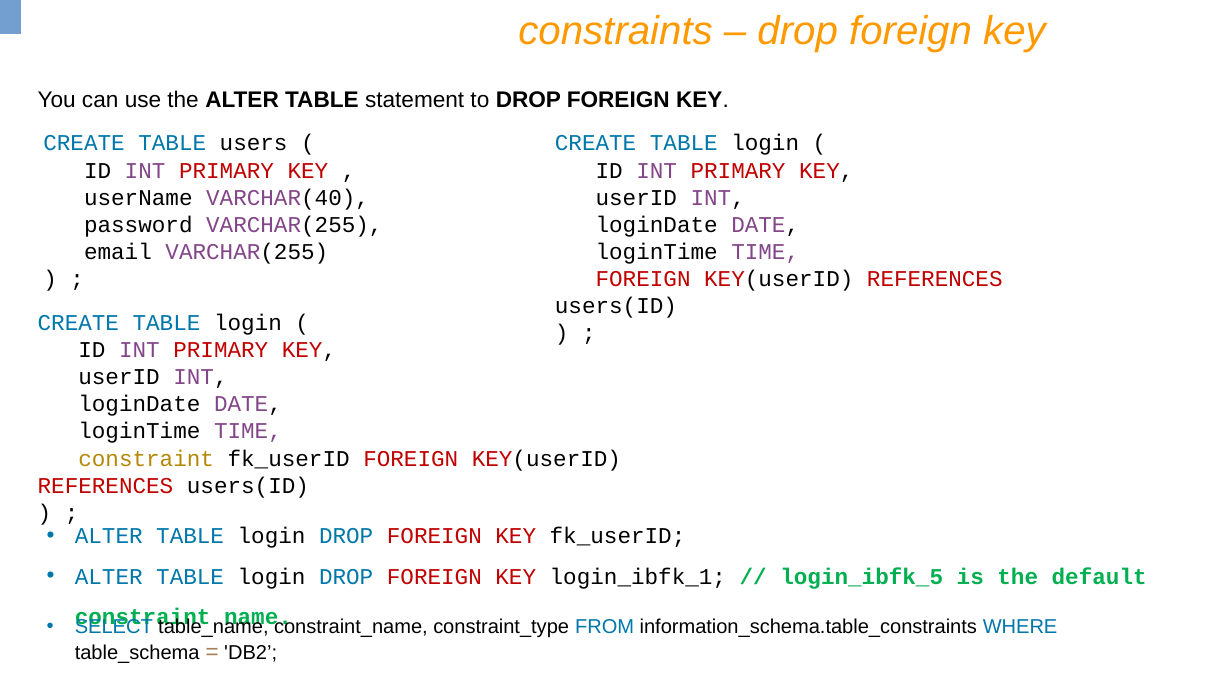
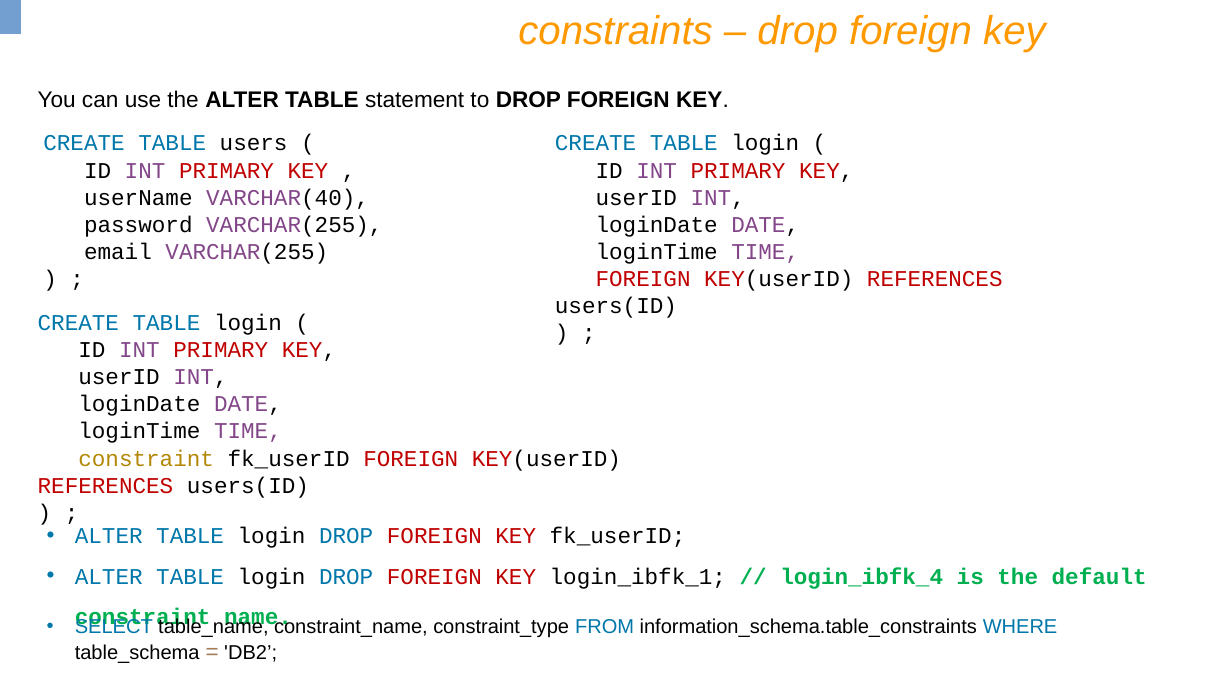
login_ibfk_5: login_ibfk_5 -> login_ibfk_4 (862, 577)
